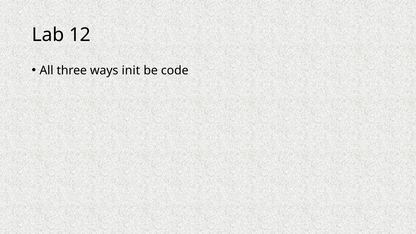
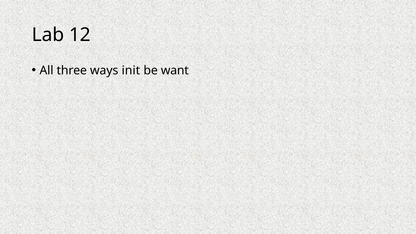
code: code -> want (175, 70)
